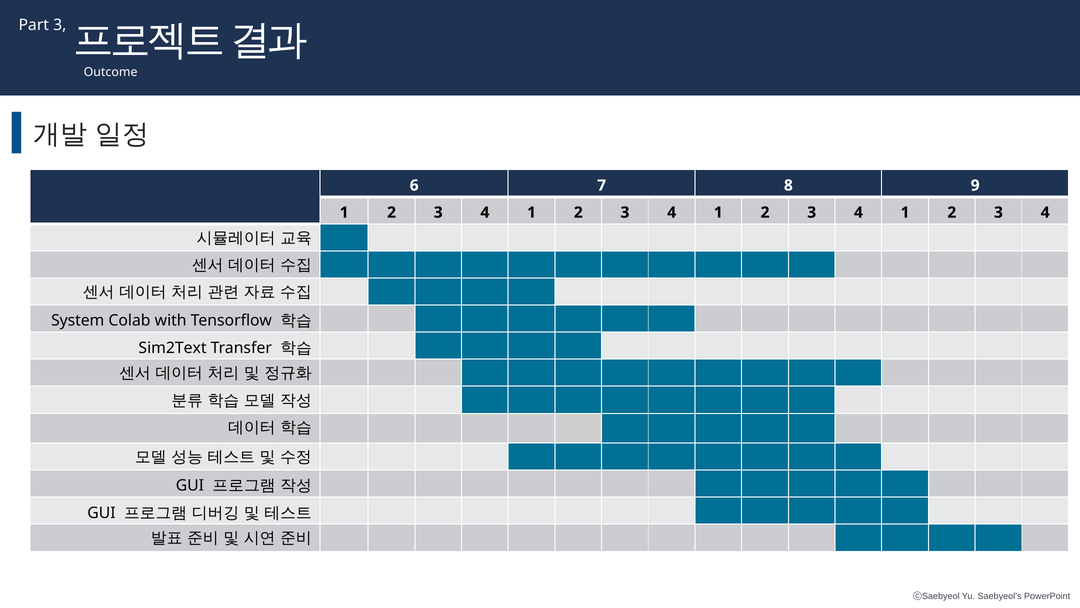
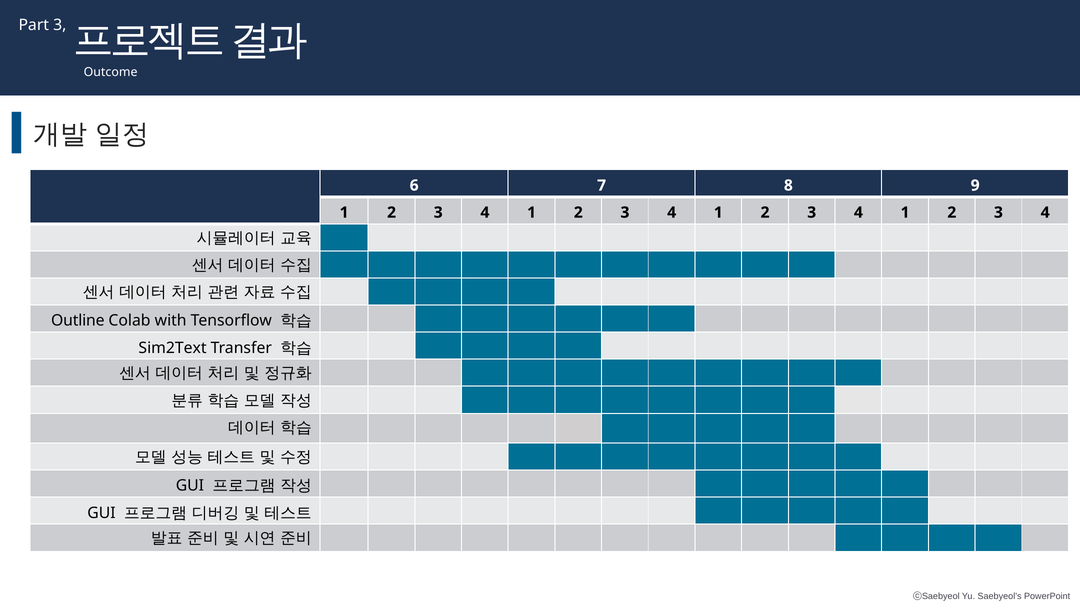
System: System -> Outline (78, 320)
